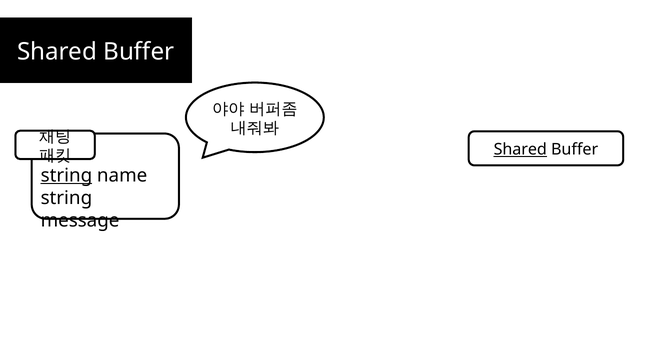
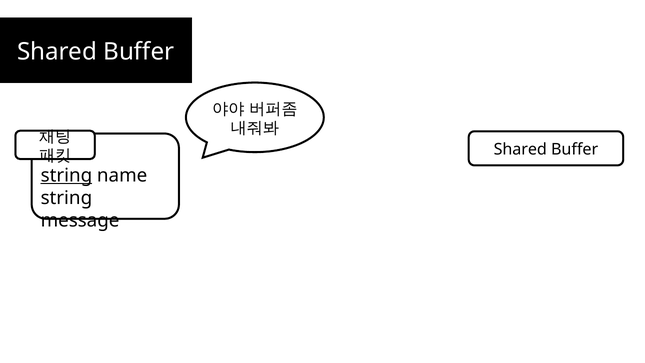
Shared underline: present -> none (520, 149)
